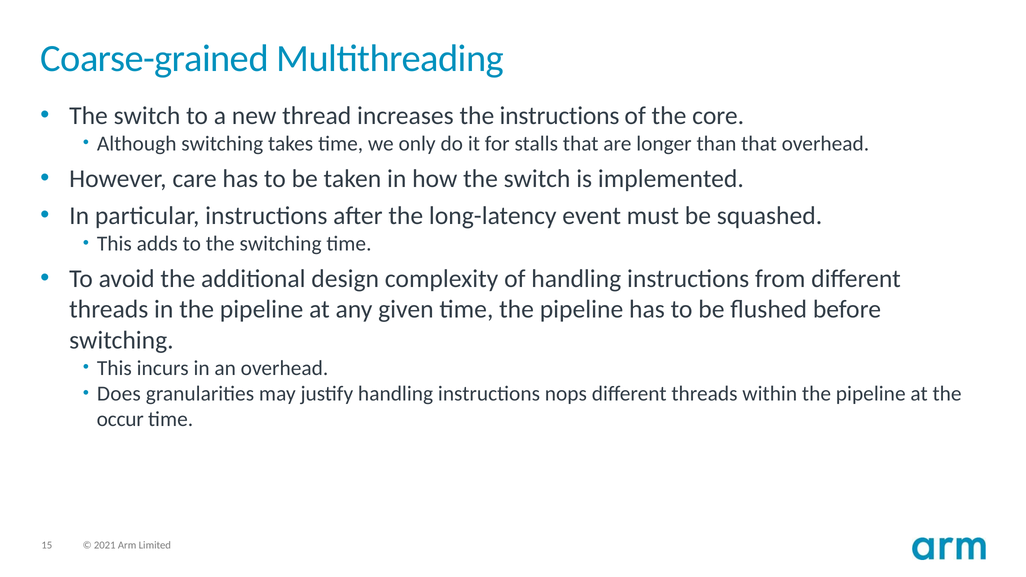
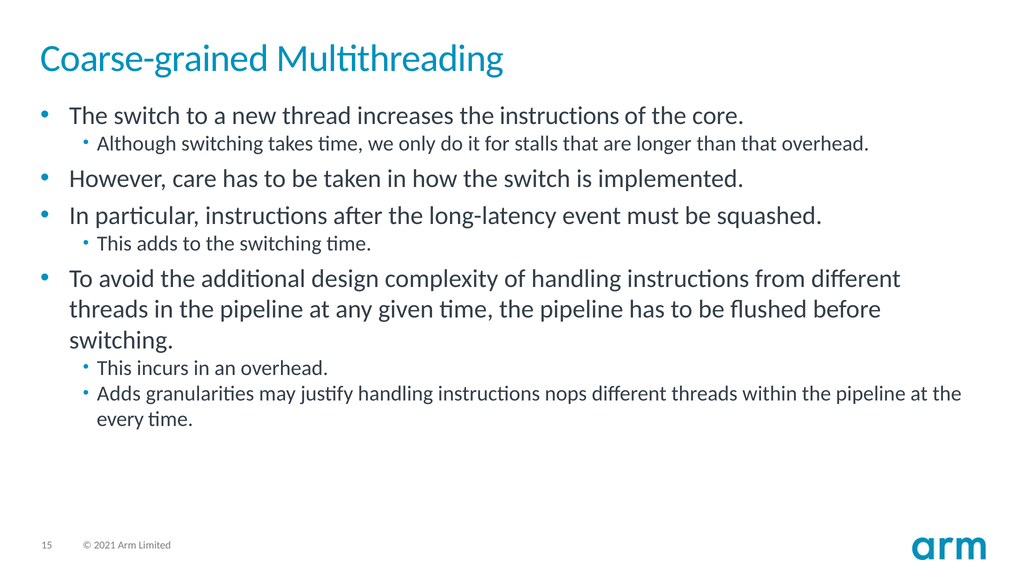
Does: Does -> Adds (119, 394)
occur: occur -> every (120, 419)
